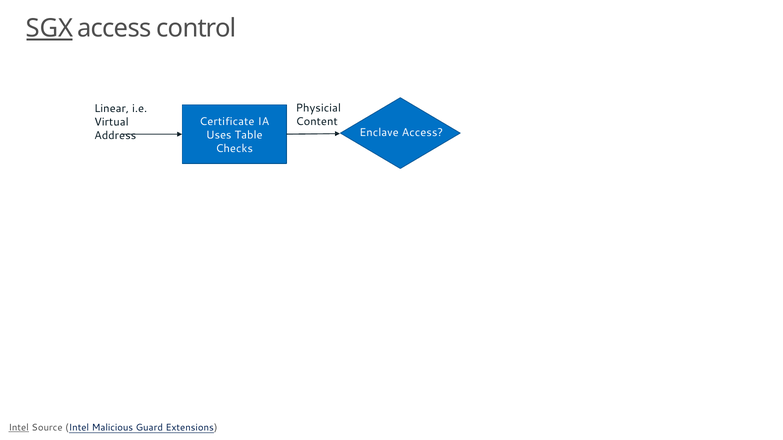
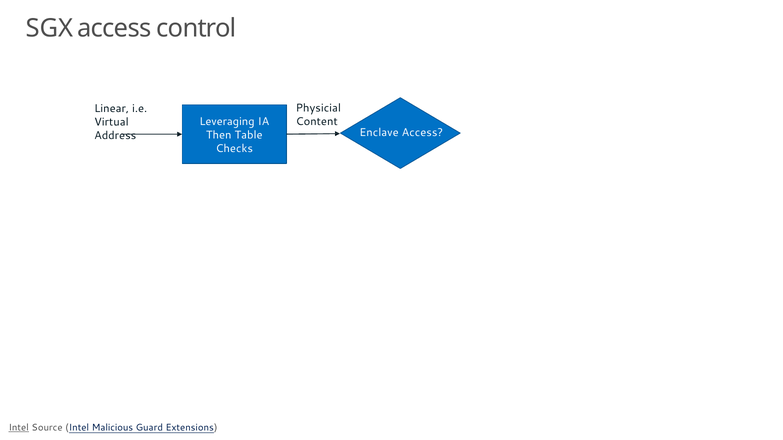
SGX underline: present -> none (49, 29)
Certificate: Certificate -> Leveraging (227, 122)
Uses: Uses -> Then (219, 135)
